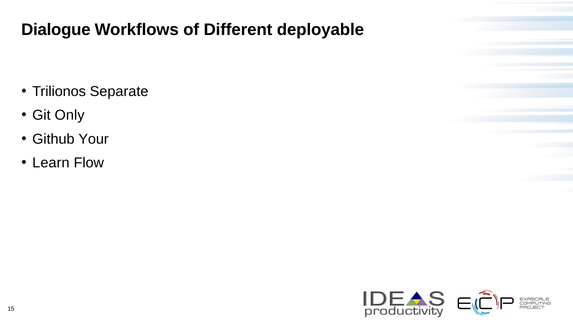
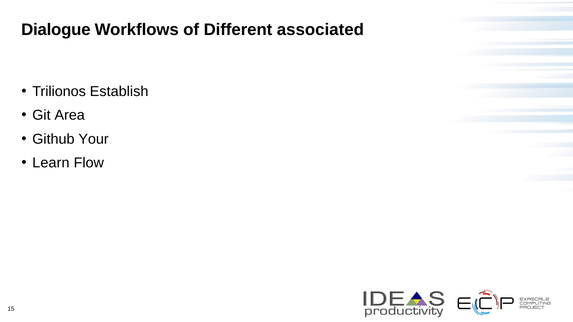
deployable: deployable -> associated (320, 30)
Separate: Separate -> Establish (119, 91)
Only: Only -> Area (70, 115)
